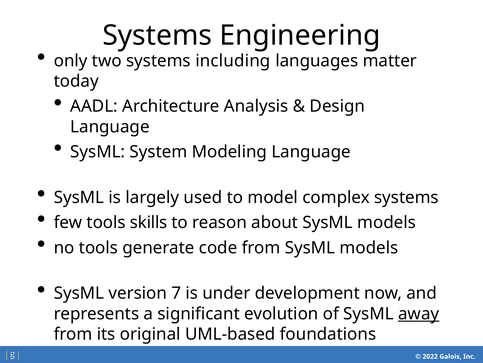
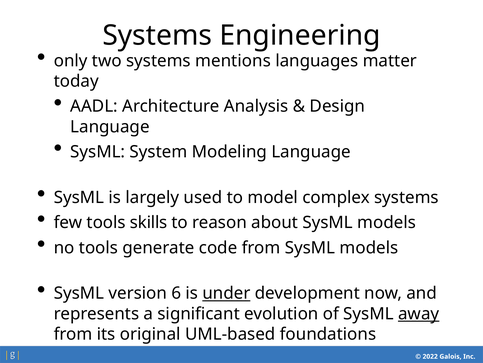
including: including -> mentions (233, 61)
7: 7 -> 6 (176, 293)
under underline: none -> present (226, 293)
